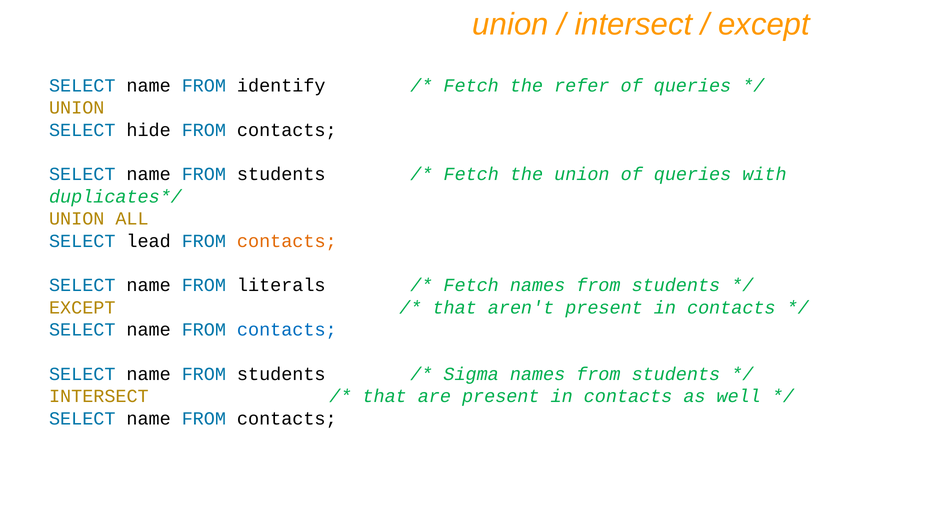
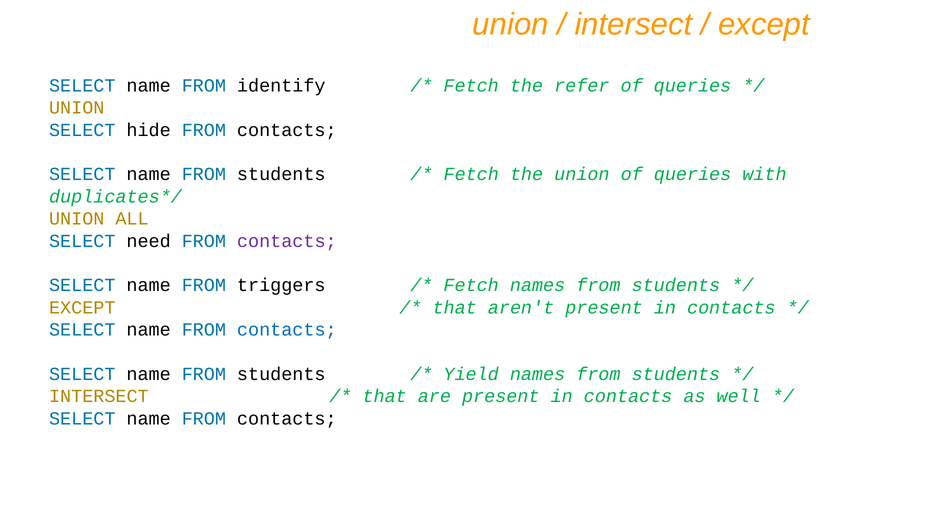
lead: lead -> need (149, 241)
contacts colour: orange -> purple (287, 241)
literals: literals -> triggers (281, 285)
Sigma: Sigma -> Yield (471, 374)
